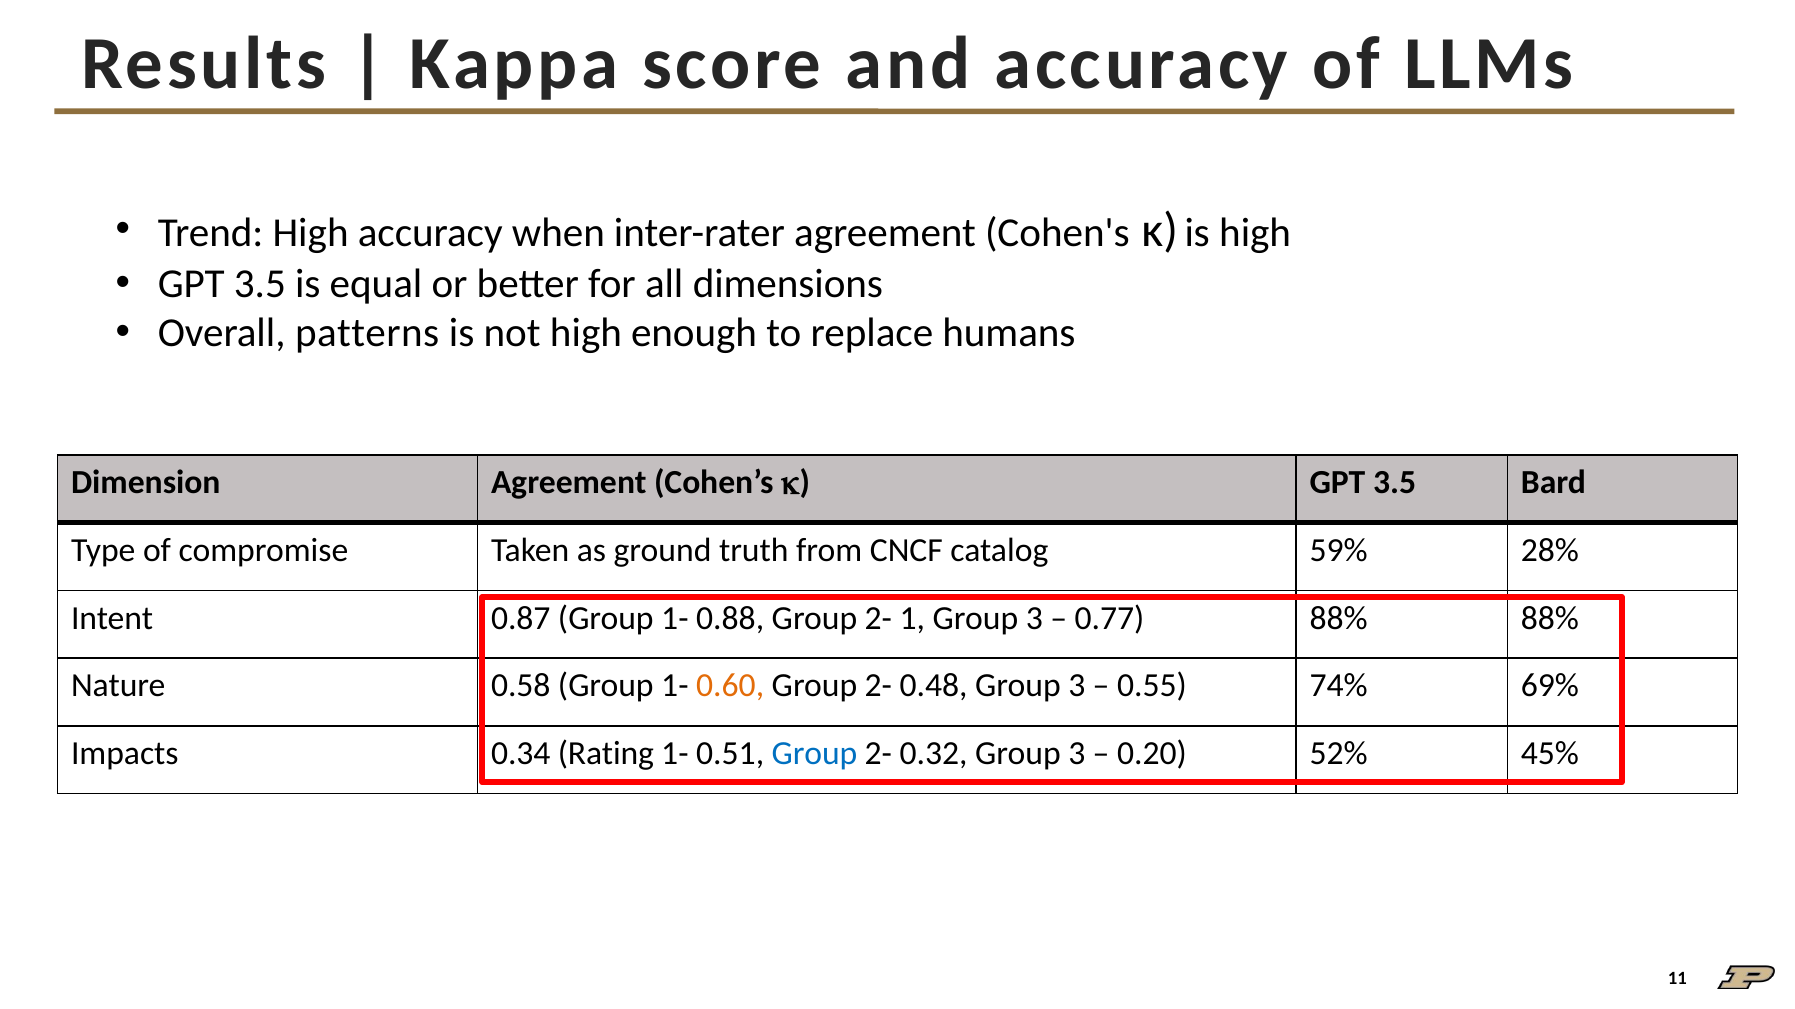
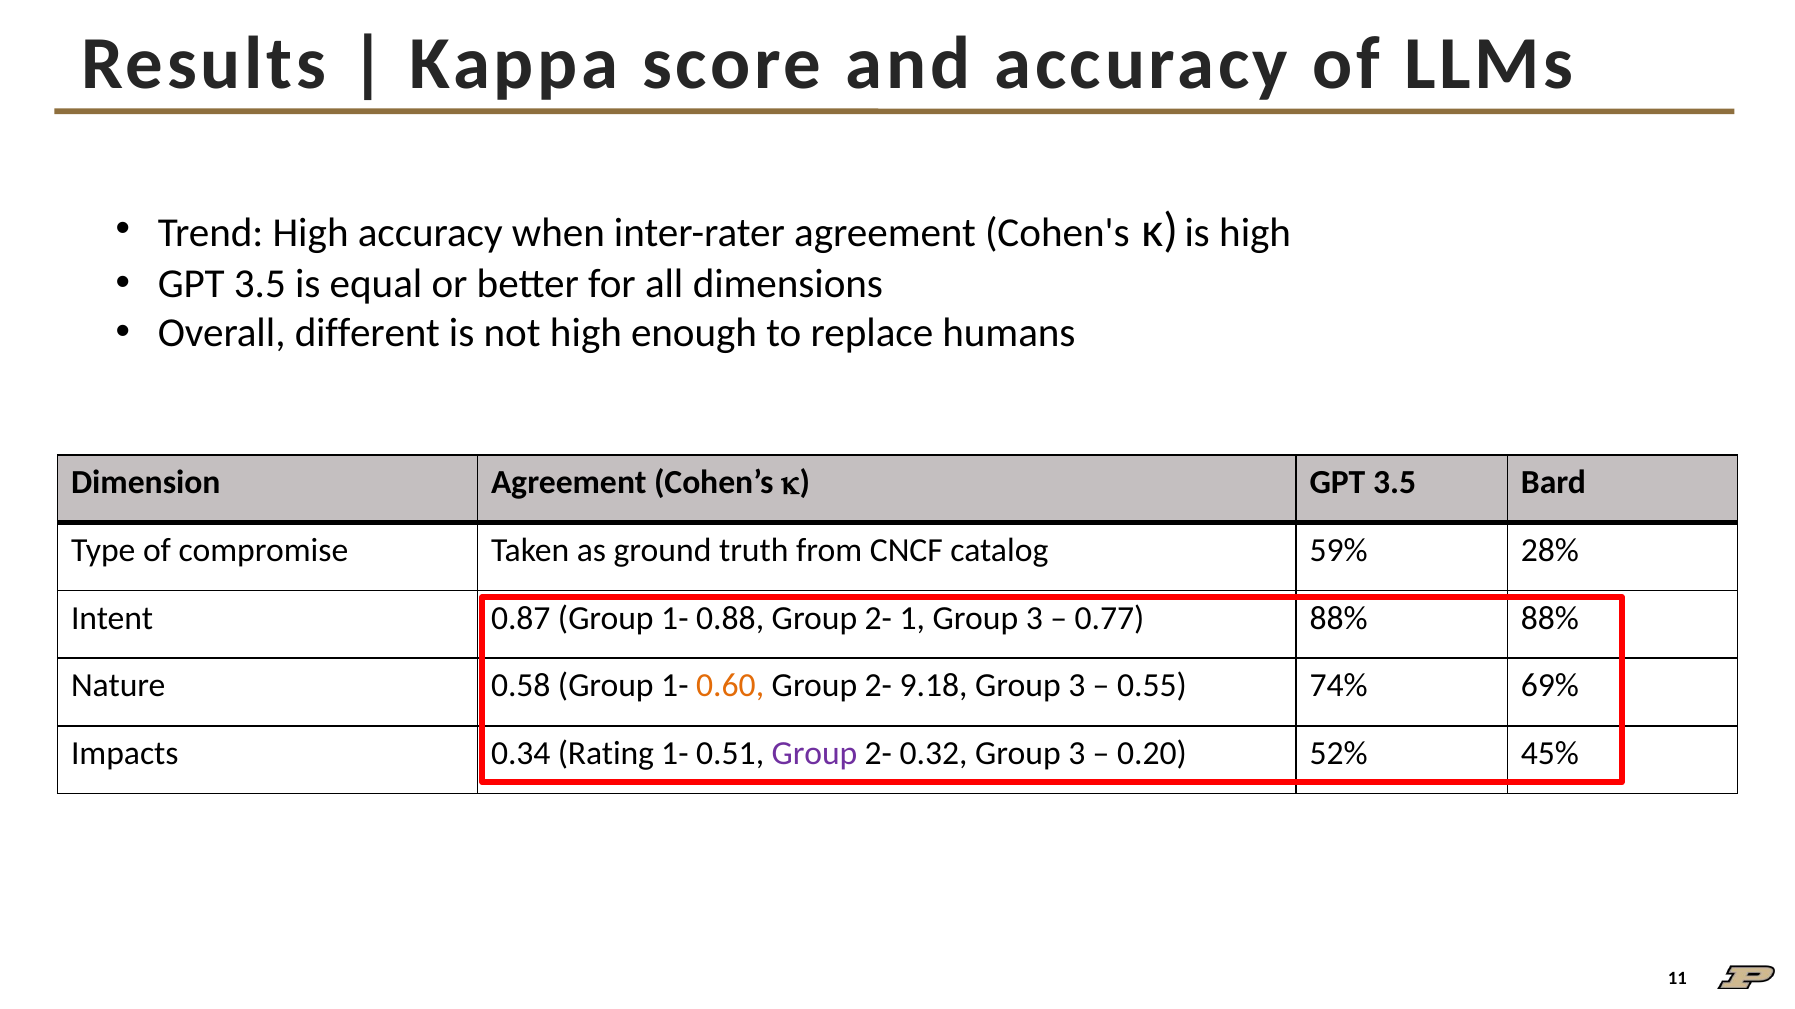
patterns: patterns -> different (367, 333)
0.48: 0.48 -> 9.18 (934, 686)
Group colour: blue -> purple (814, 754)
